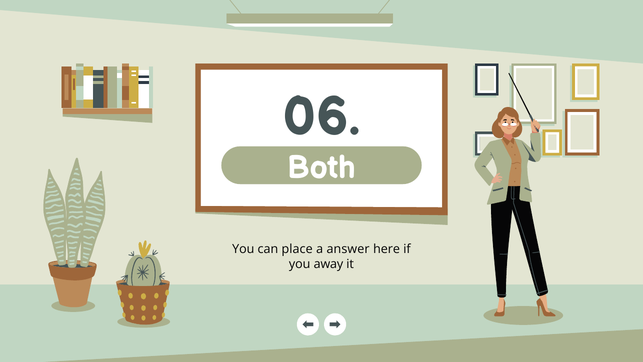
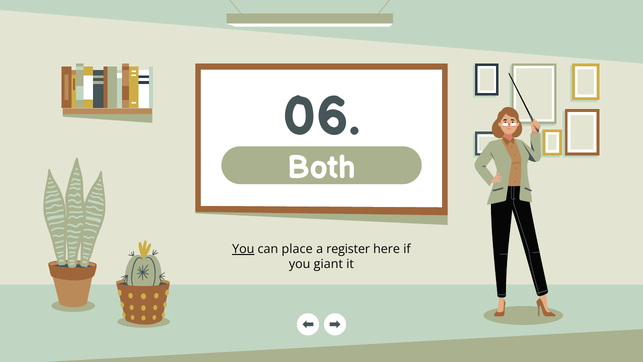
You underline: none -> present (243, 249)
answer: answer -> register (348, 249)
away: away -> giant (328, 264)
